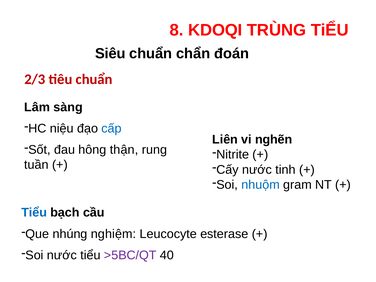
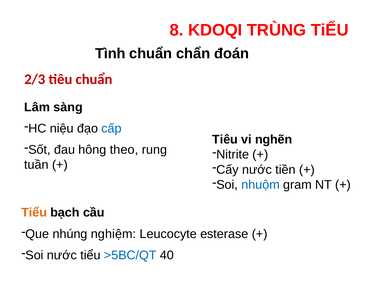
Siêu: Siêu -> Tình (110, 54)
Liên: Liên -> Tiêu (225, 140)
thận: thận -> theo (124, 150)
tinh: tinh -> tiền (286, 170)
Tiểu colour: blue -> orange (34, 213)
>5BC/QT colour: purple -> blue (130, 255)
